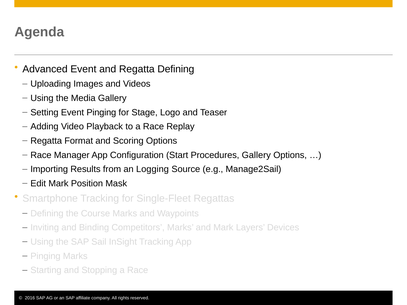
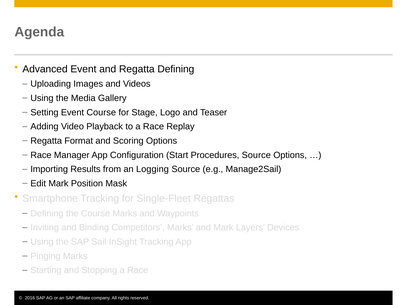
Event Pinging: Pinging -> Course (101, 112)
Procedures Gallery: Gallery -> Source (256, 155)
